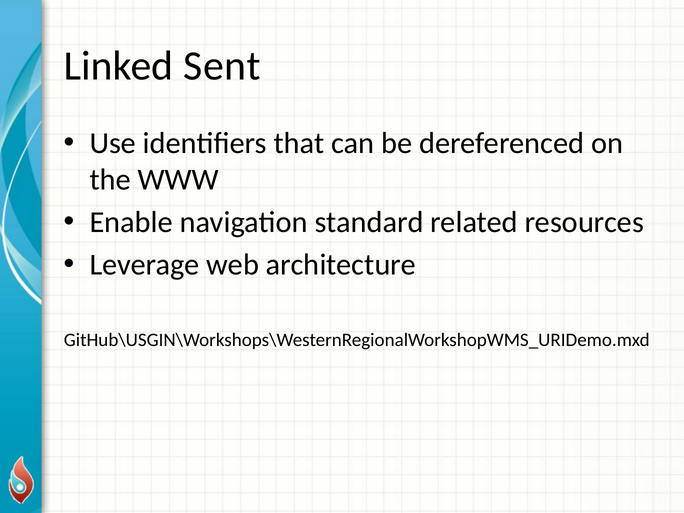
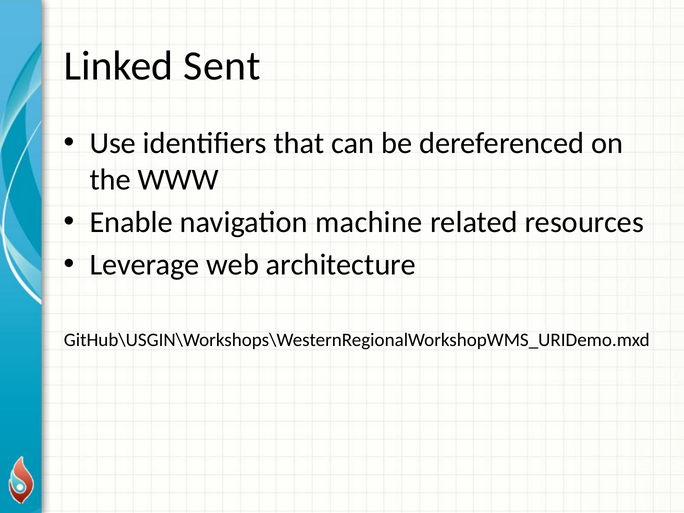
standard: standard -> machine (369, 222)
